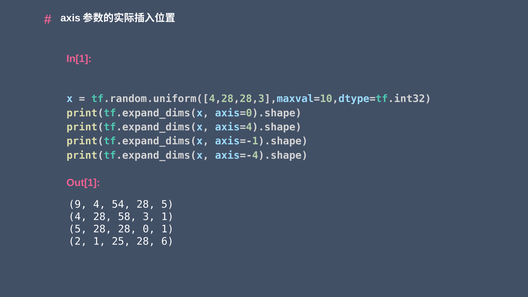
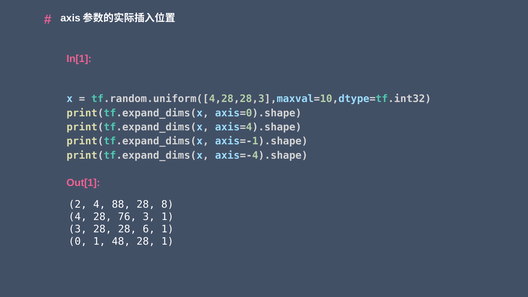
9: 9 -> 2 (78, 205)
54: 54 -> 88 (121, 205)
28 5: 5 -> 8 (167, 205)
58: 58 -> 76 (127, 217)
5: 5 -> 3 (78, 229)
0: 0 -> 6 (149, 229)
2: 2 -> 0 (78, 242)
25: 25 -> 48 (121, 242)
28 6: 6 -> 1 (167, 242)
